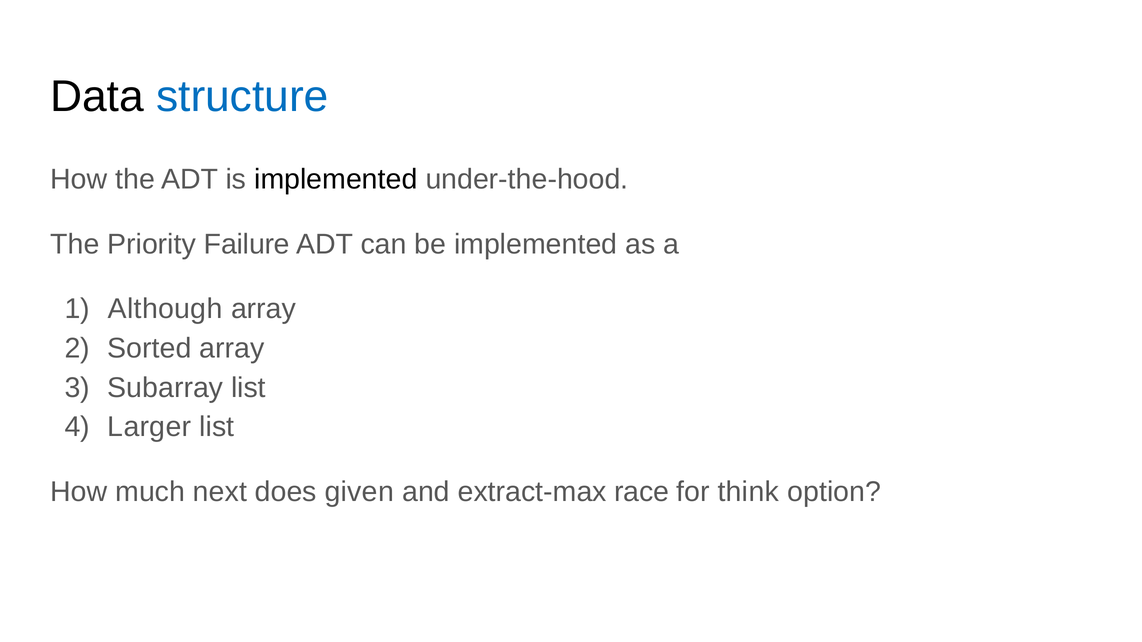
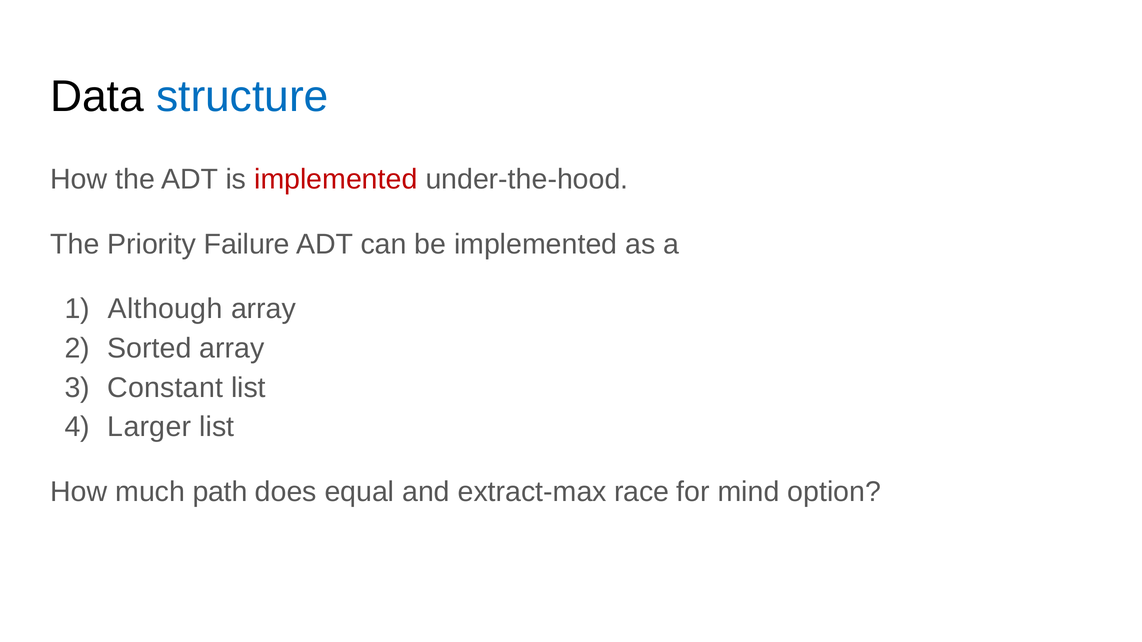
implemented colour: black -> red (336, 180)
Subarray: Subarray -> Constant (165, 388)
next: next -> path (220, 492)
given: given -> equal (359, 492)
think: think -> mind (748, 492)
